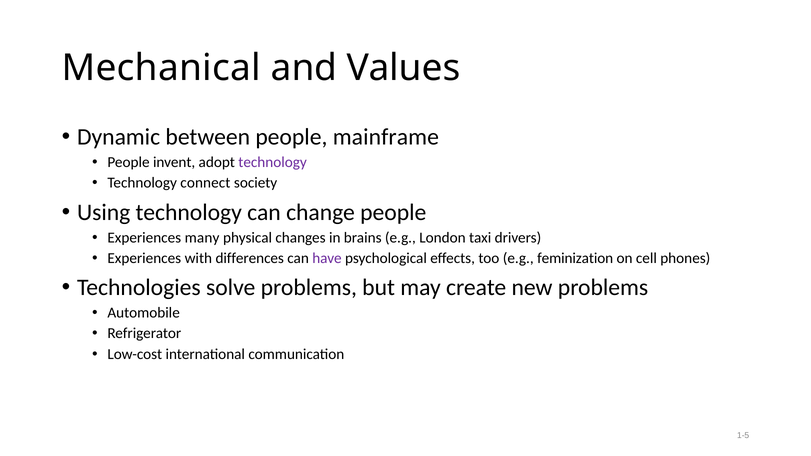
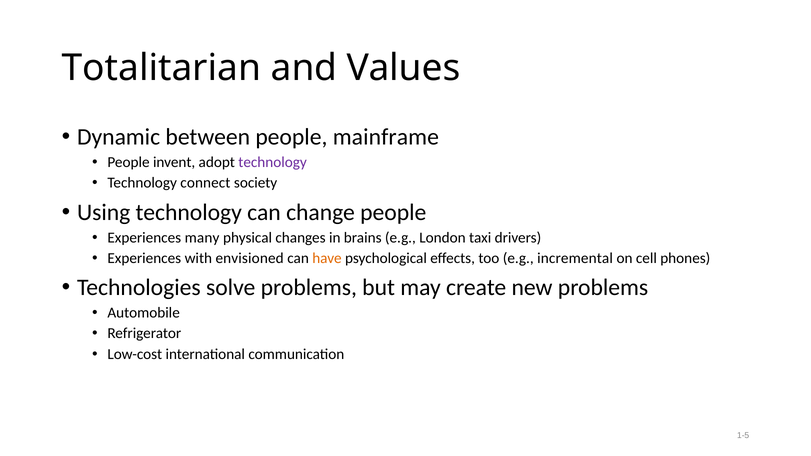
Mechanical: Mechanical -> Totalitarian (161, 68)
differences: differences -> envisioned (250, 258)
have colour: purple -> orange (327, 258)
feminization: feminization -> incremental (575, 258)
